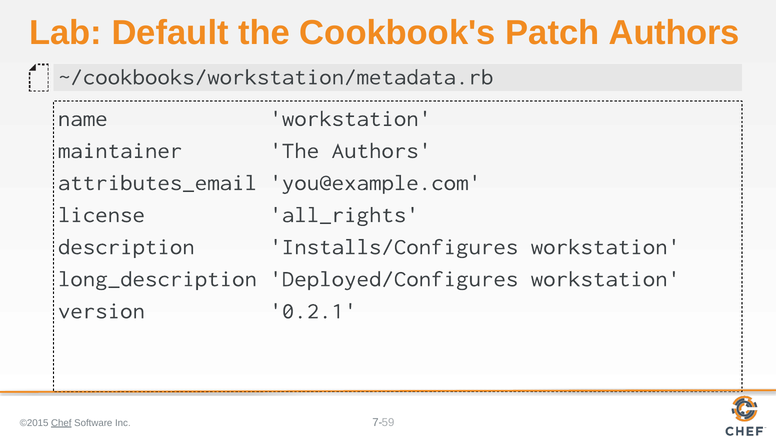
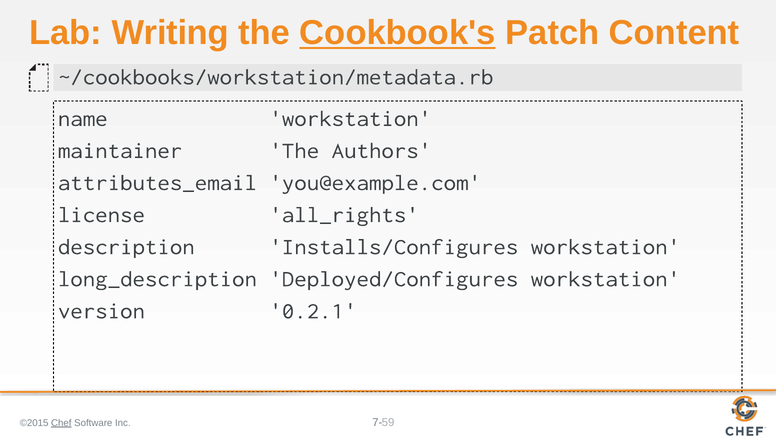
Default: Default -> Writing (170, 33)
Cookbook's underline: none -> present (398, 33)
Patch Authors: Authors -> Content (674, 33)
